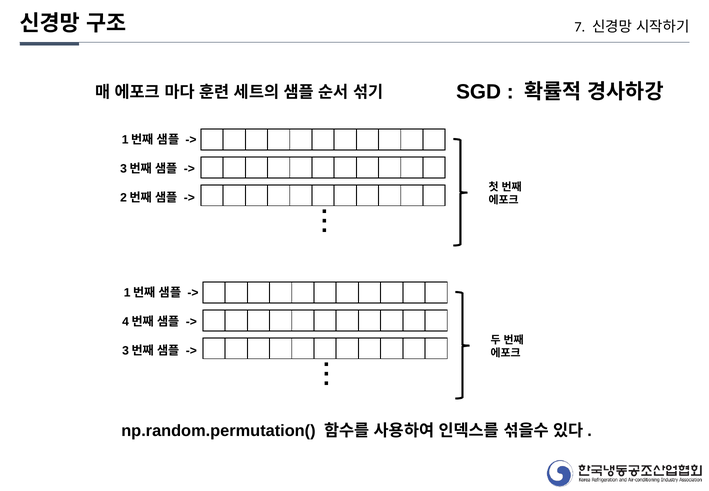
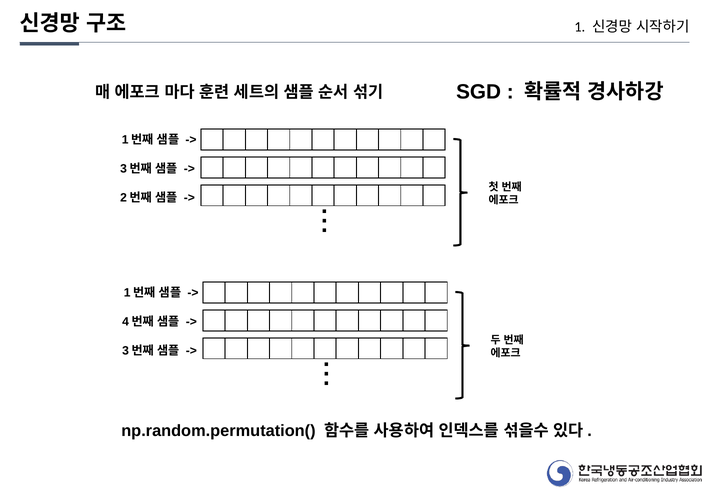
7: 7 -> 1 (580, 27)
